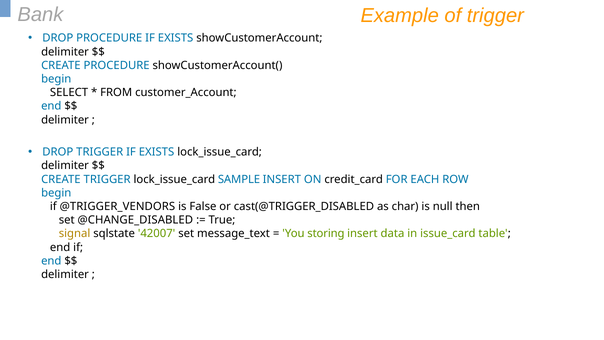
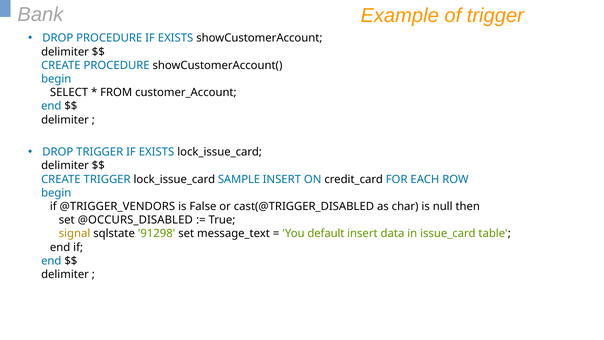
@CHANGE_DISABLED: @CHANGE_DISABLED -> @OCCURS_DISABLED (135, 220)
42007: 42007 -> 91298 (157, 234)
storing: storing -> default (326, 234)
